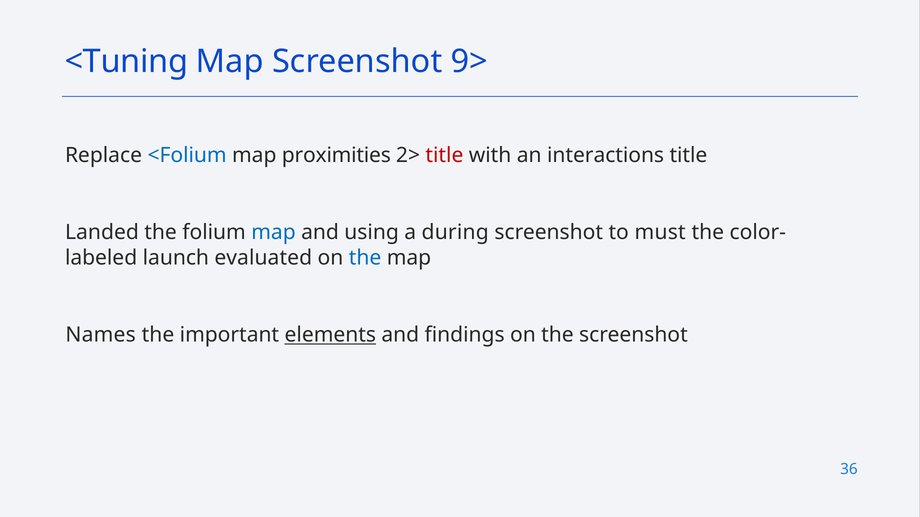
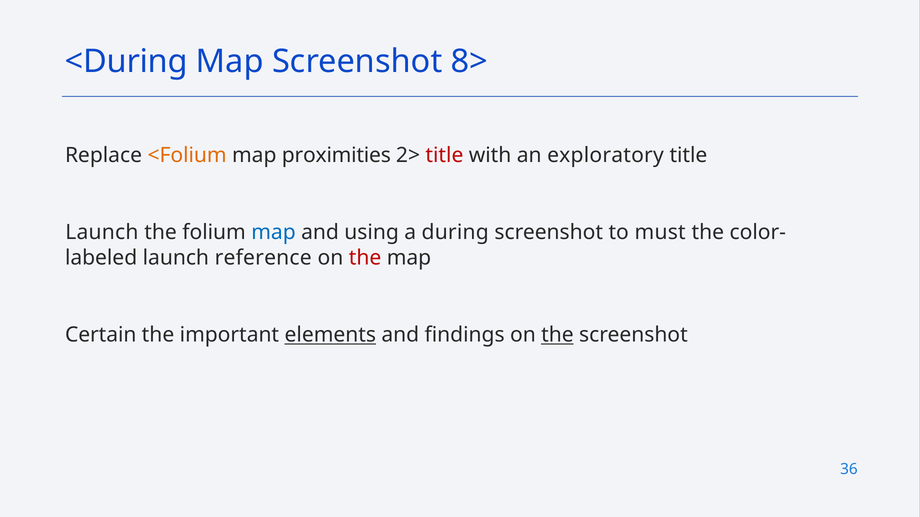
<Tuning: <Tuning -> <During (126, 61)
9>: 9> -> 8> (469, 61)
<Folium colour: blue -> orange (187, 155)
interactions: interactions -> exploratory (605, 155)
Landed: Landed -> Launch (102, 233)
evaluated: evaluated -> reference (263, 258)
the colour: blue -> red (365, 258)
Names: Names -> Certain (101, 335)
the underline: none -> present (557, 335)
